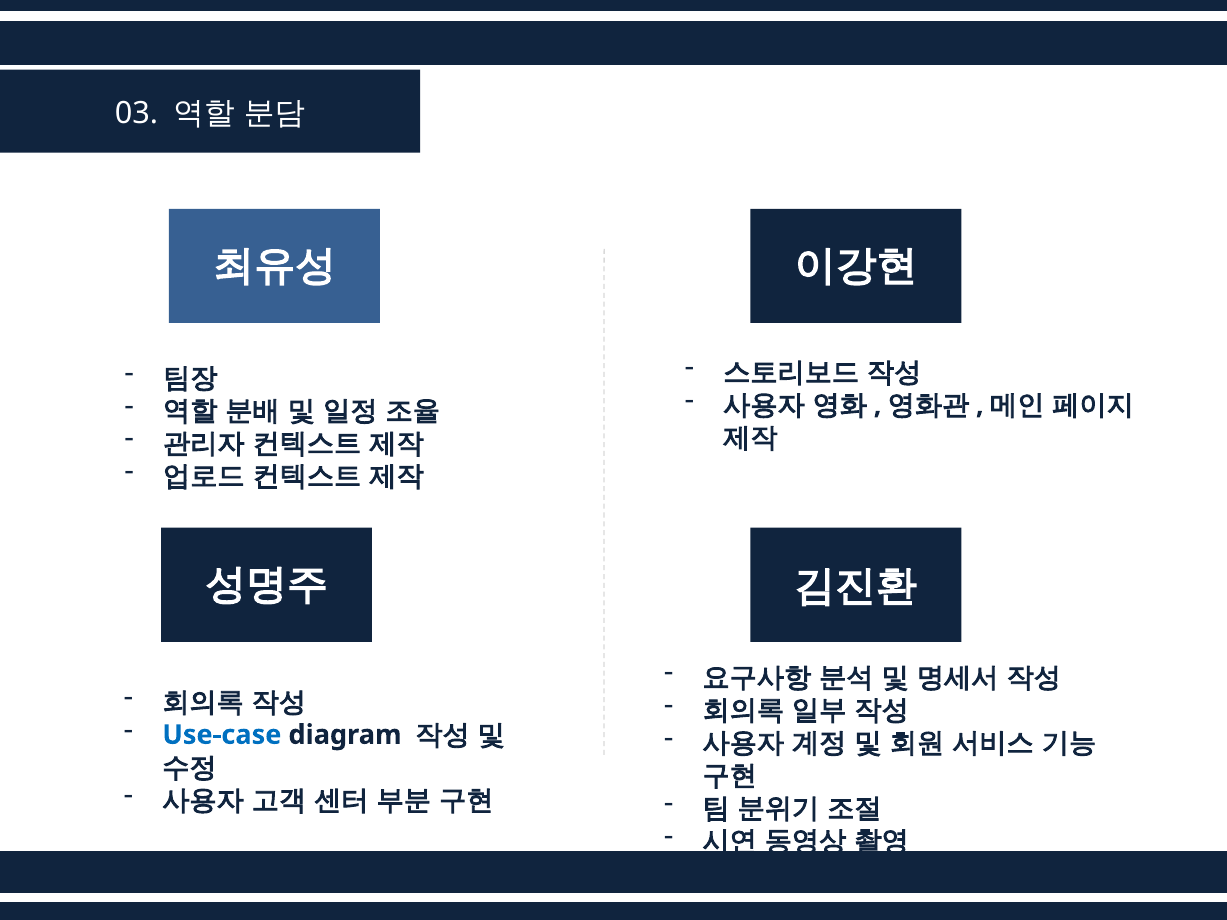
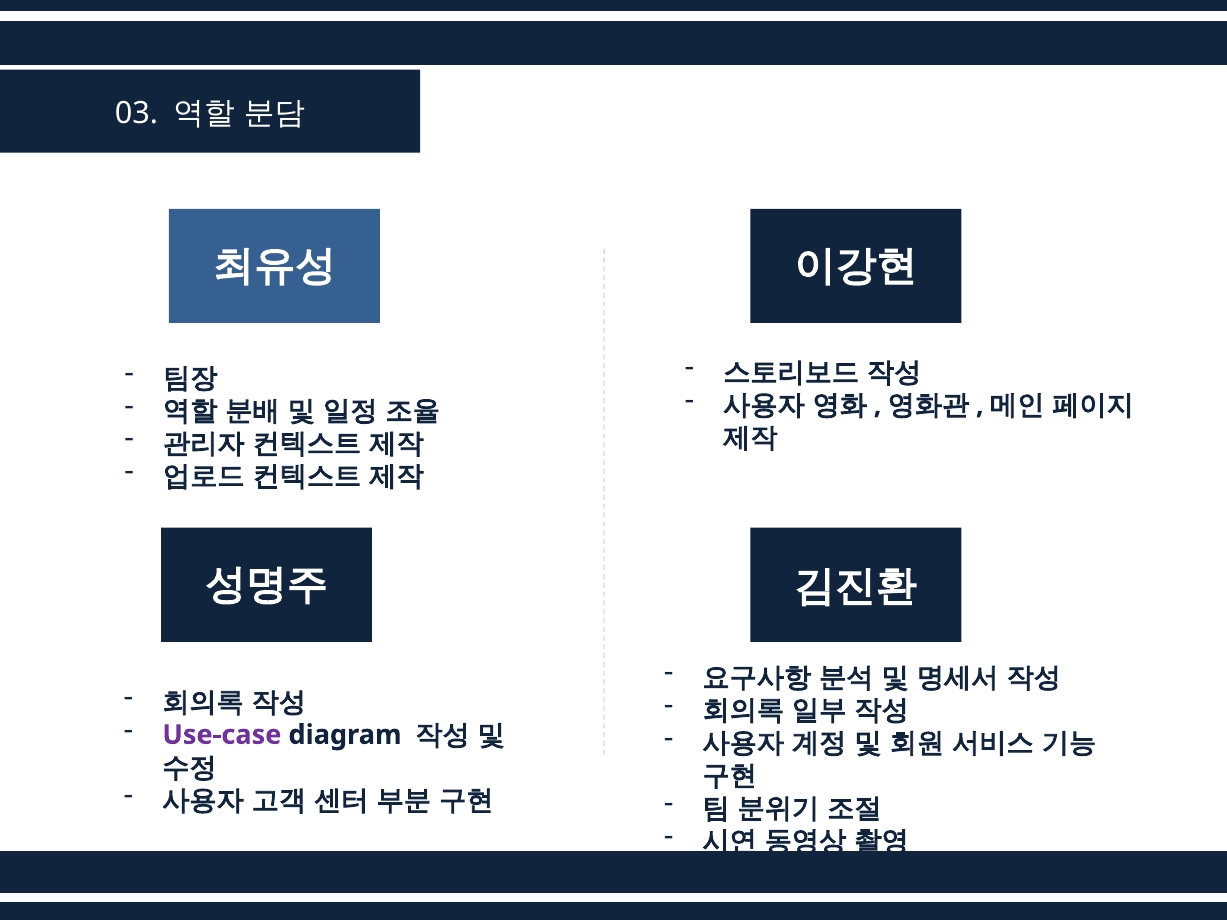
Use-case colour: blue -> purple (222, 735)
